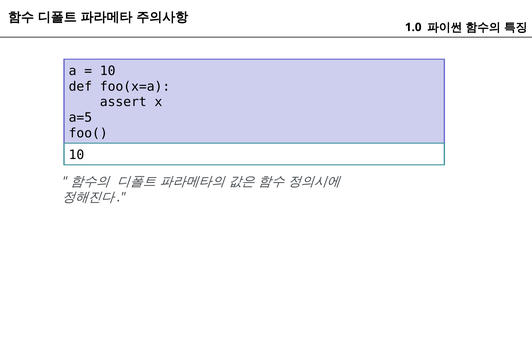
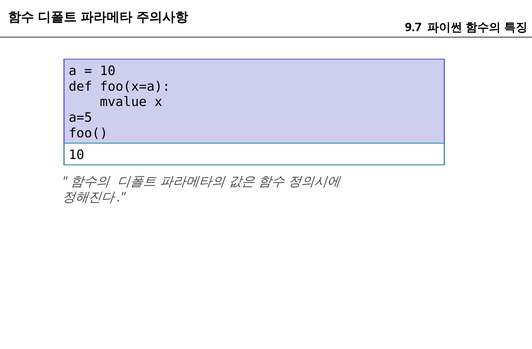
1.0: 1.0 -> 9.7 (413, 27)
assert: assert -> mvalue (123, 102)
